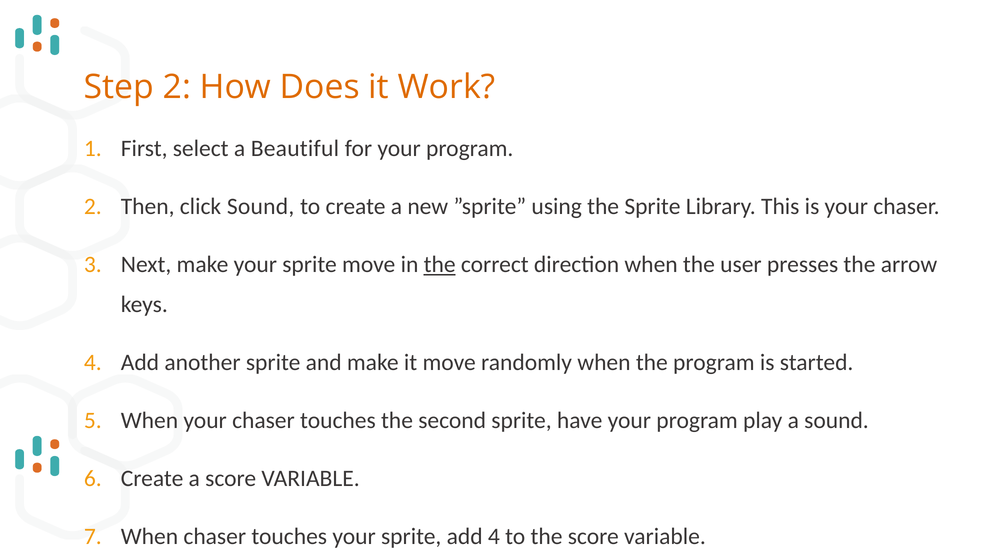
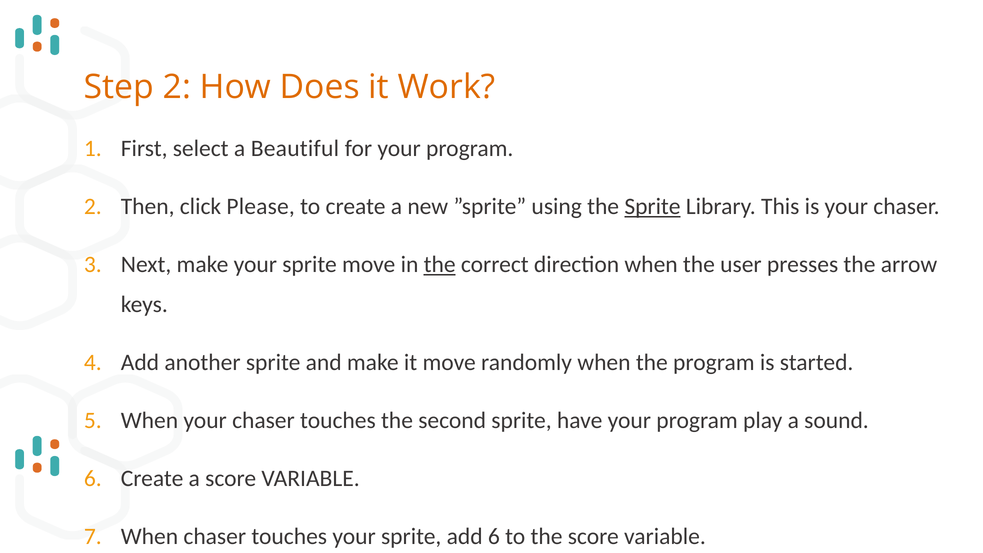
click Sound: Sound -> Please (261, 207)
Sprite underline: none -> present (652, 207)
add 4: 4 -> 6 (494, 536)
